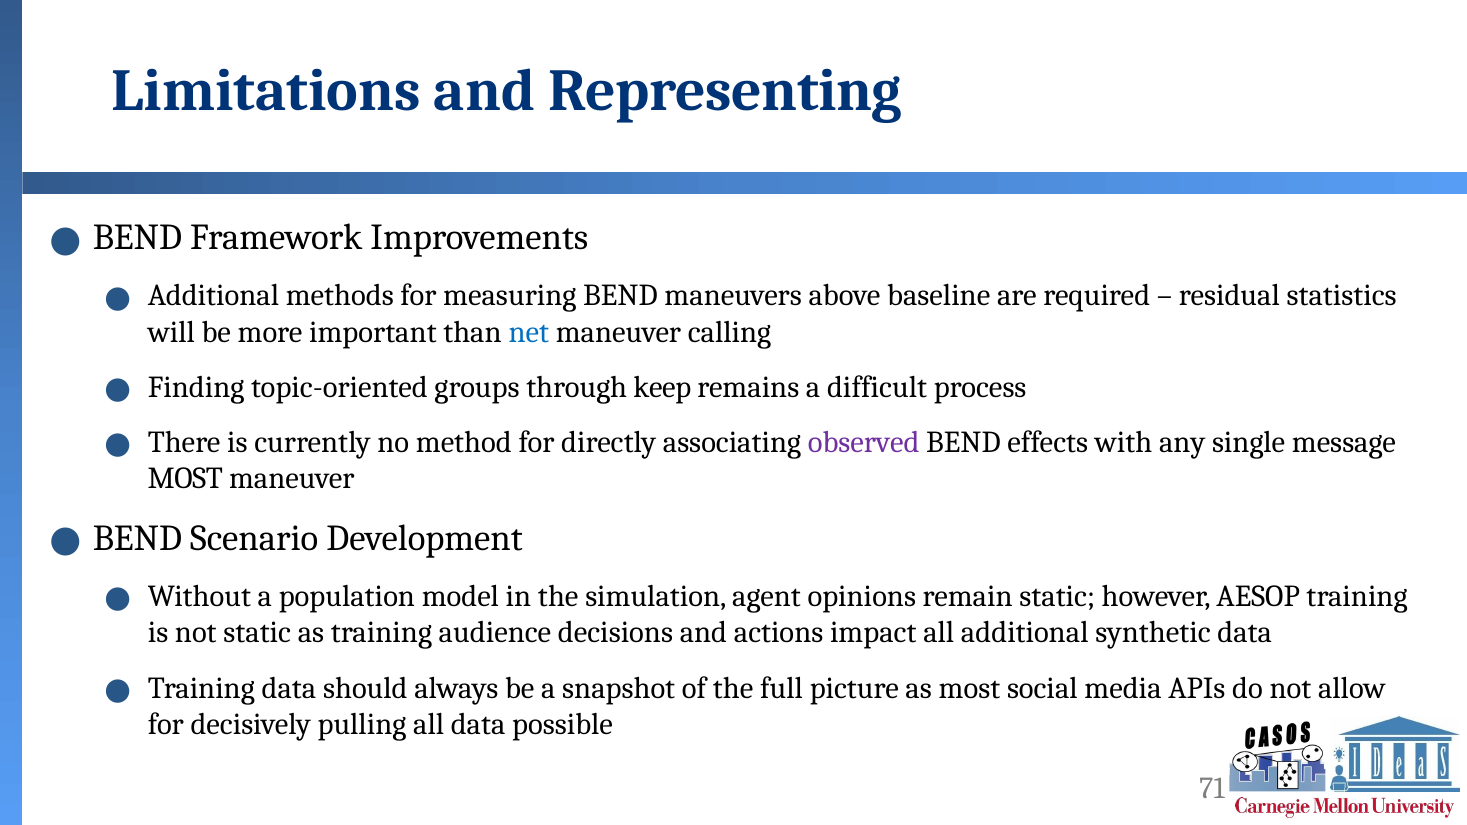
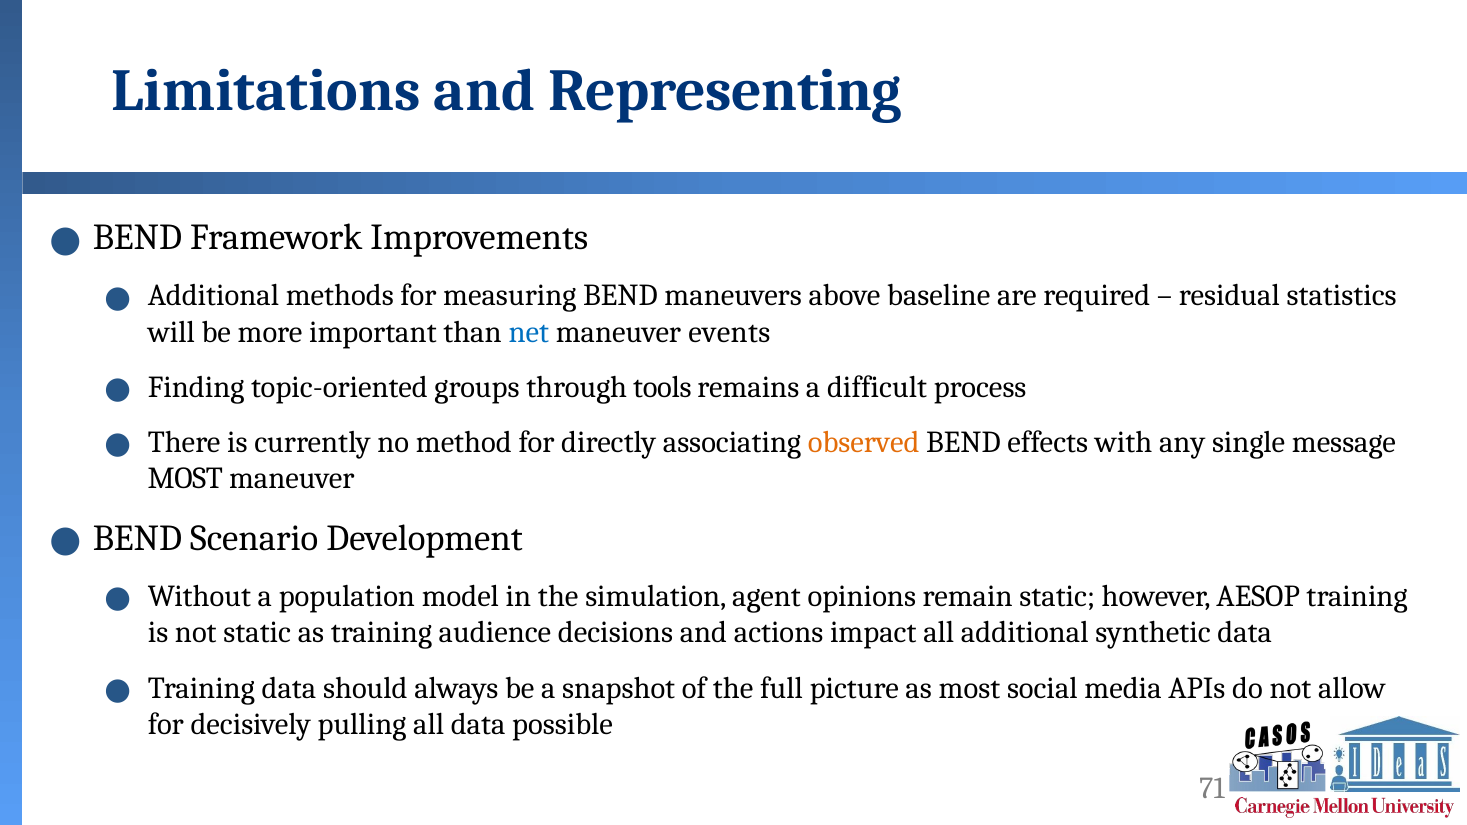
calling: calling -> events (729, 332)
keep: keep -> tools (662, 387)
observed colour: purple -> orange (864, 442)
